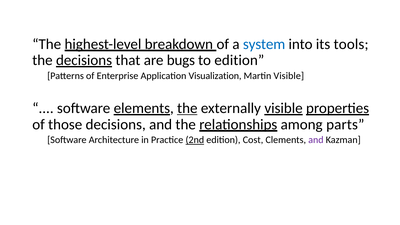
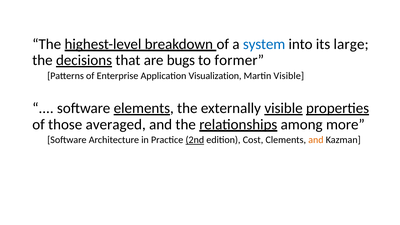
tools: tools -> large (351, 44)
to edition: edition -> former (239, 60)
the underline: present -> none (187, 108)
those decisions: decisions -> averaged (116, 124)
parts: parts -> more (345, 124)
and colour: purple -> orange (316, 140)
